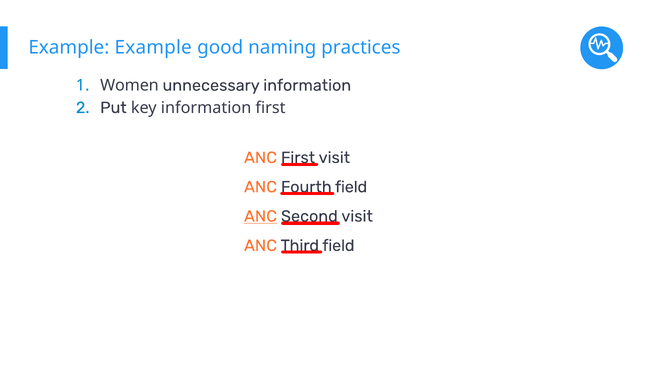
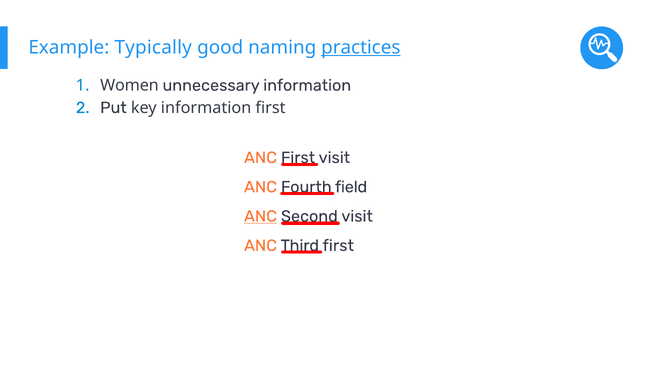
Example Example: Example -> Typically (153, 48)
practices underline: none -> present (361, 48)
field: field -> first (338, 246)
